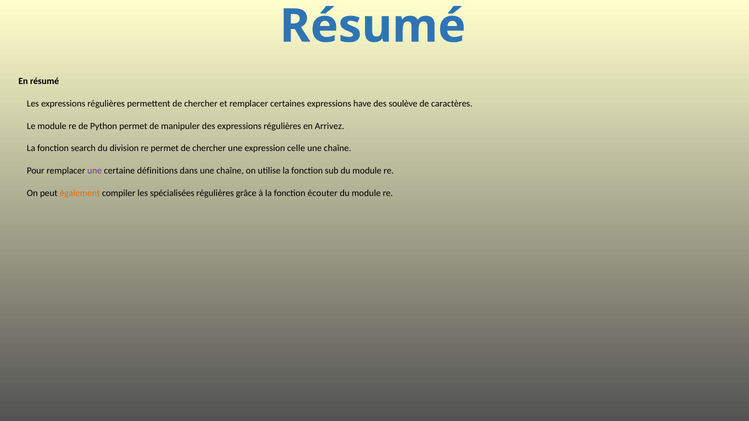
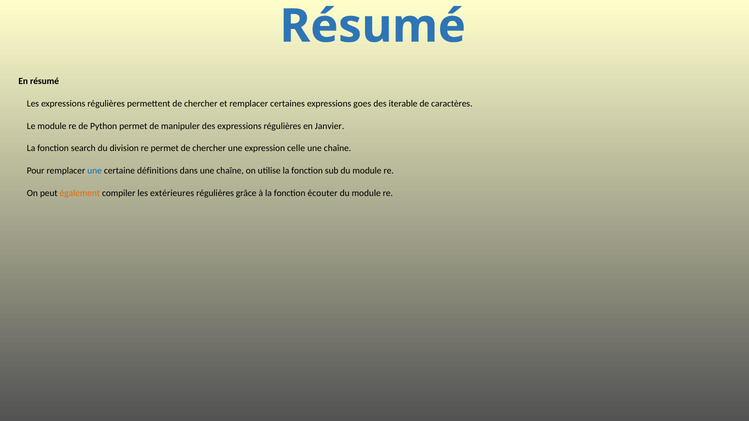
have: have -> goes (362, 104)
soulève: soulève -> iterable (403, 104)
Arrivez: Arrivez -> Janvier (330, 126)
une colour: purple -> blue (95, 171)
spécialisées: spécialisées -> extérieures (172, 193)
